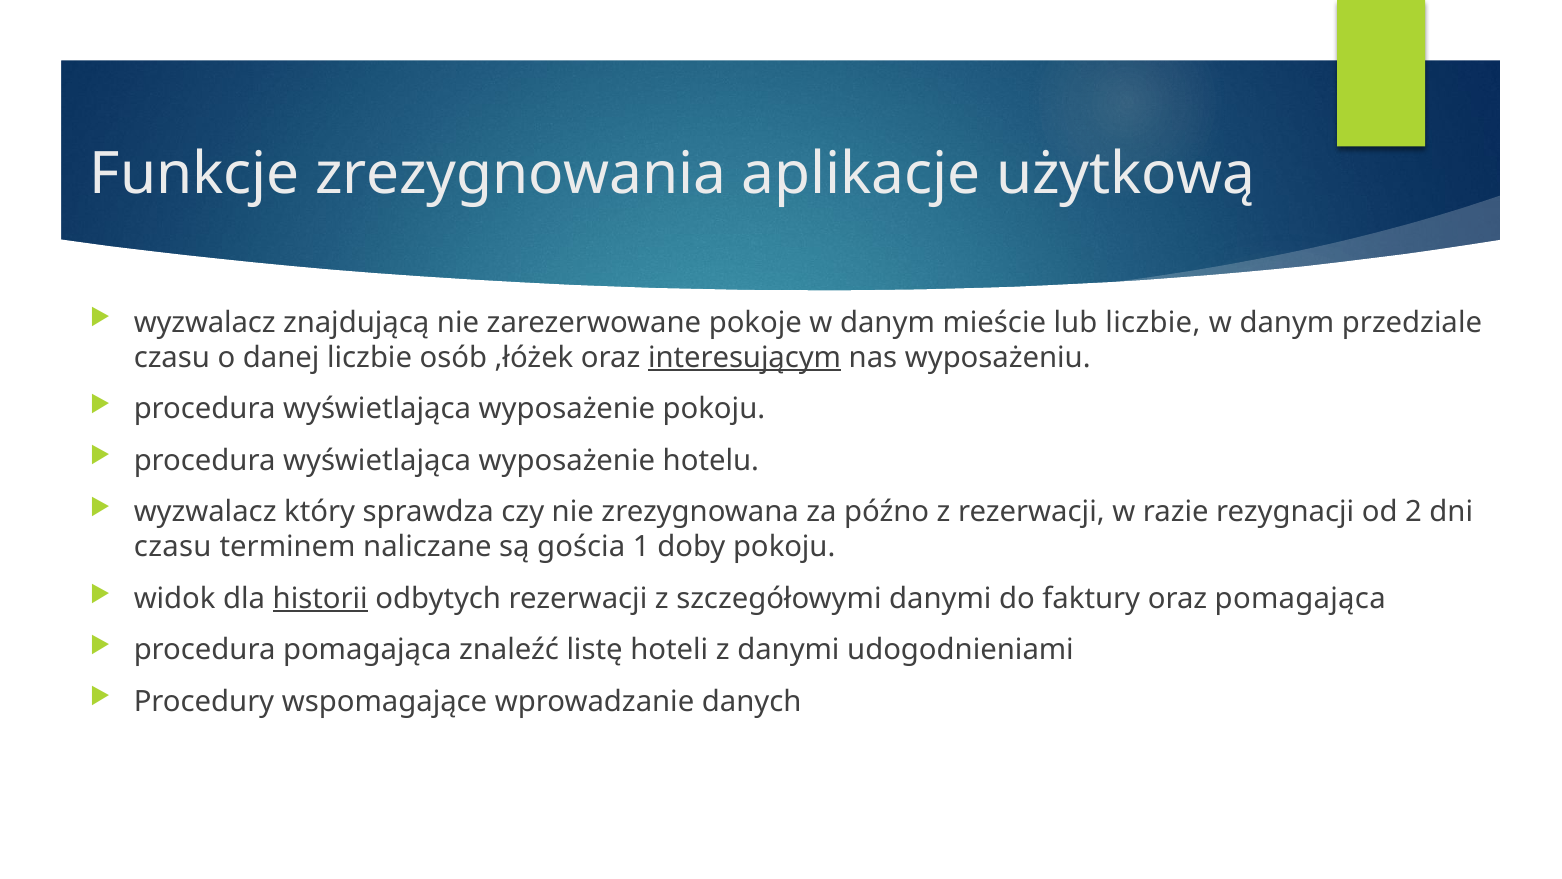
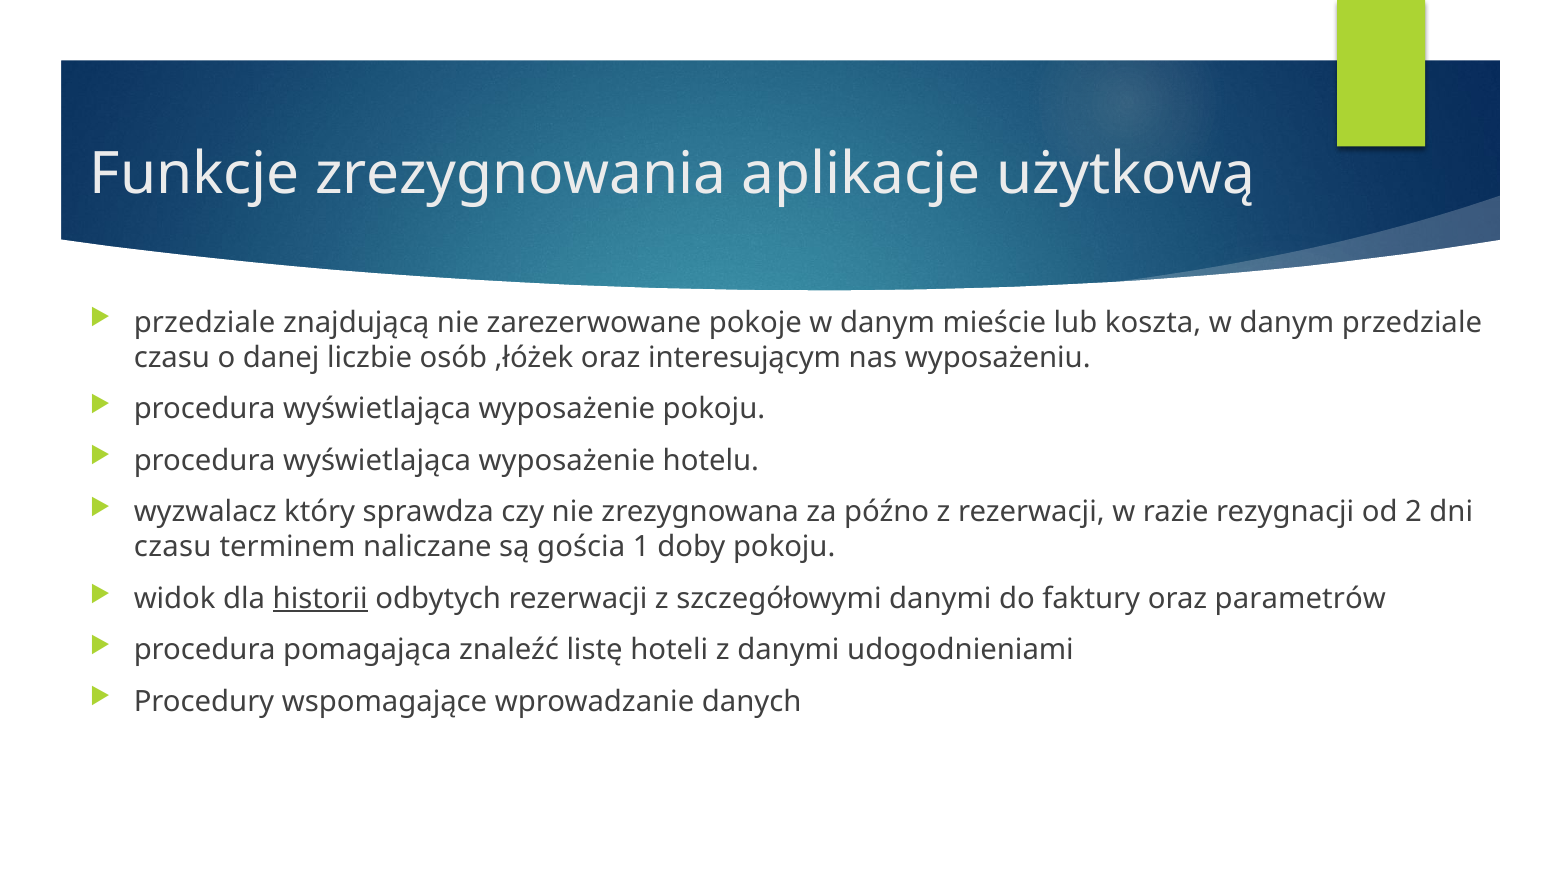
wyzwalacz: wyzwalacz -> przedziale (205, 322)
lub liczbie: liczbie -> koszta (1153, 322)
interesującym underline: present -> none (745, 357)
oraz pomagająca: pomagająca -> parametrów (1300, 598)
